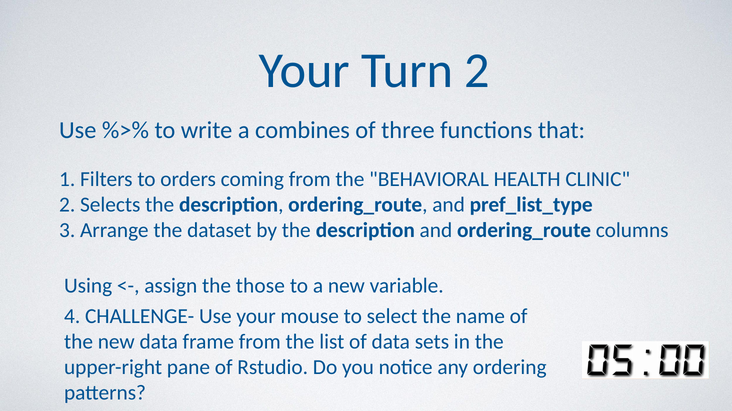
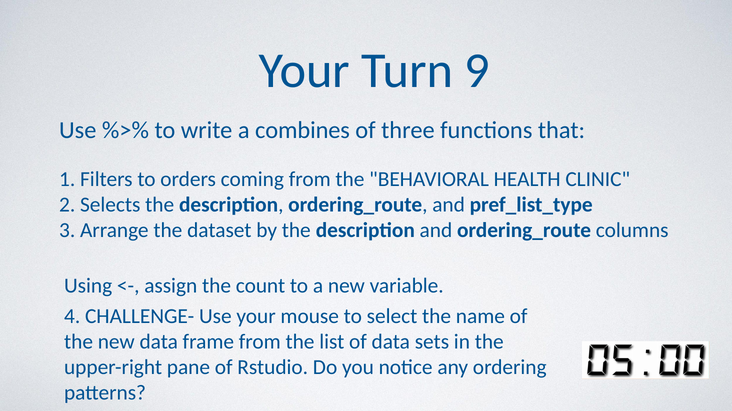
Turn 2: 2 -> 9 (477, 71)
those: those -> count (261, 286)
